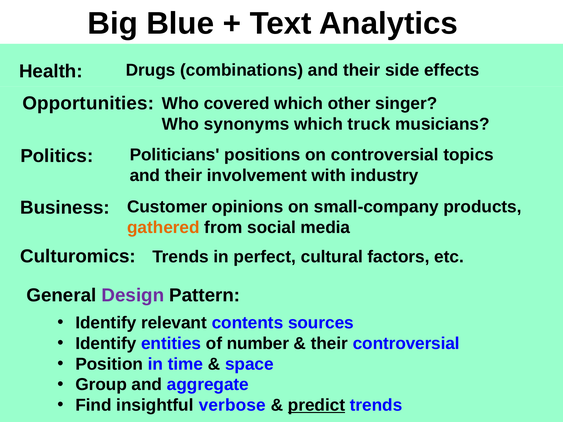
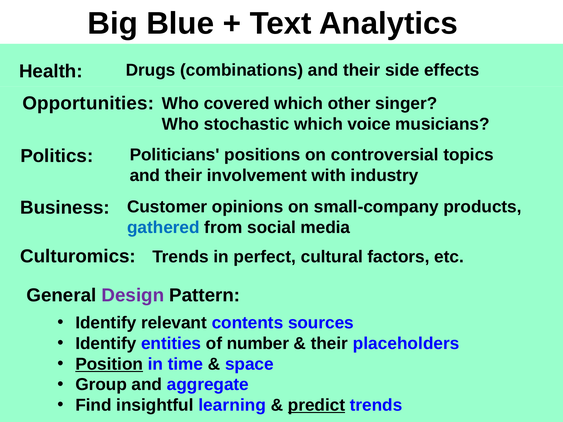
synonyms: synonyms -> stochastic (247, 124)
truck: truck -> voice (369, 124)
gathered colour: orange -> blue (163, 228)
their controversial: controversial -> placeholders (406, 344)
Position underline: none -> present (109, 364)
verbose: verbose -> learning (232, 405)
